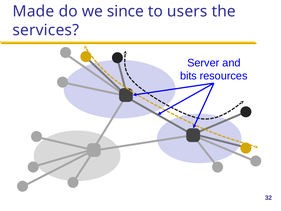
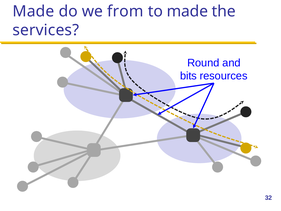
since: since -> from (125, 11)
to users: users -> made (187, 11)
Server: Server -> Round (203, 63)
